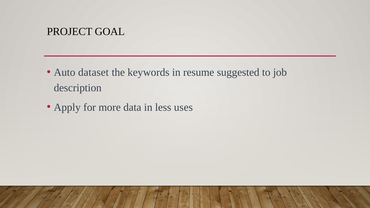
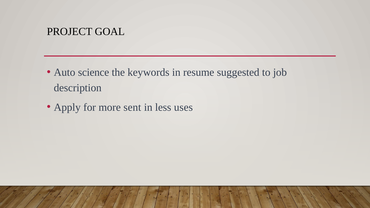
dataset: dataset -> science (94, 72)
data: data -> sent (132, 107)
